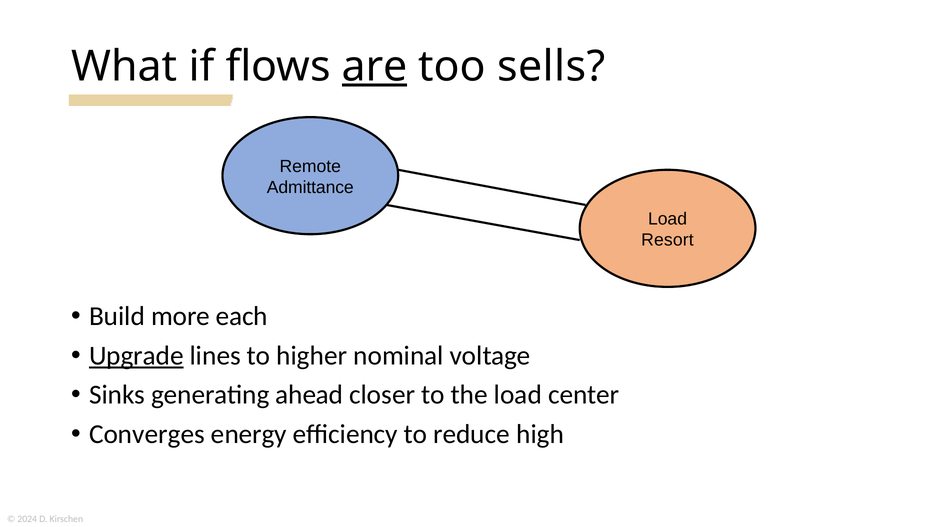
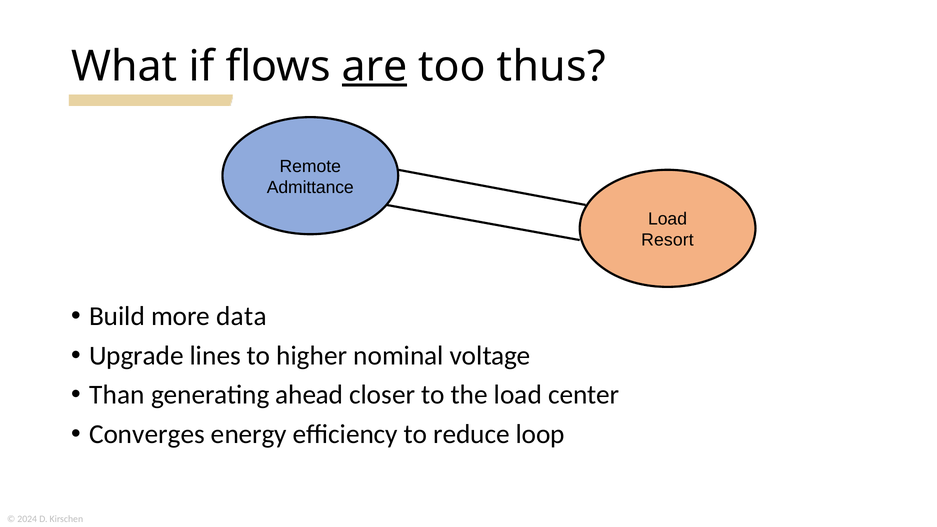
sells: sells -> thus (551, 67)
each: each -> data (242, 317)
Upgrade underline: present -> none (136, 356)
Sinks: Sinks -> Than (117, 395)
high: high -> loop (540, 434)
